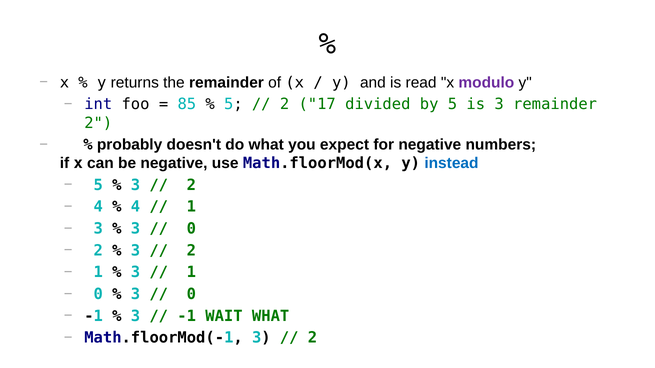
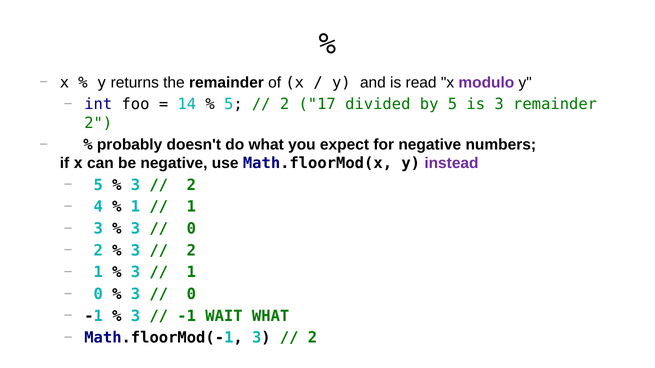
85: 85 -> 14 (187, 104)
instead colour: blue -> purple (451, 163)
4: 4 -> 1 (136, 207)
